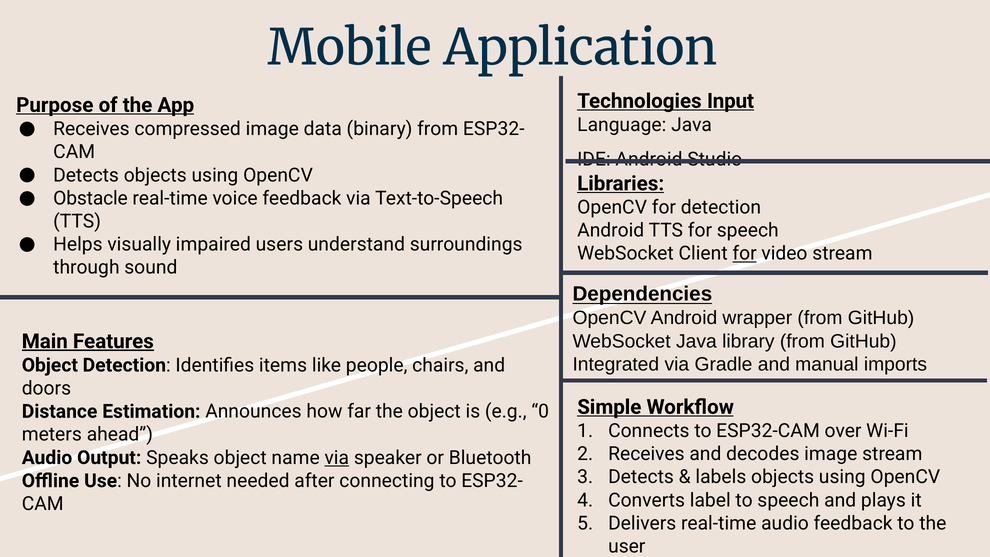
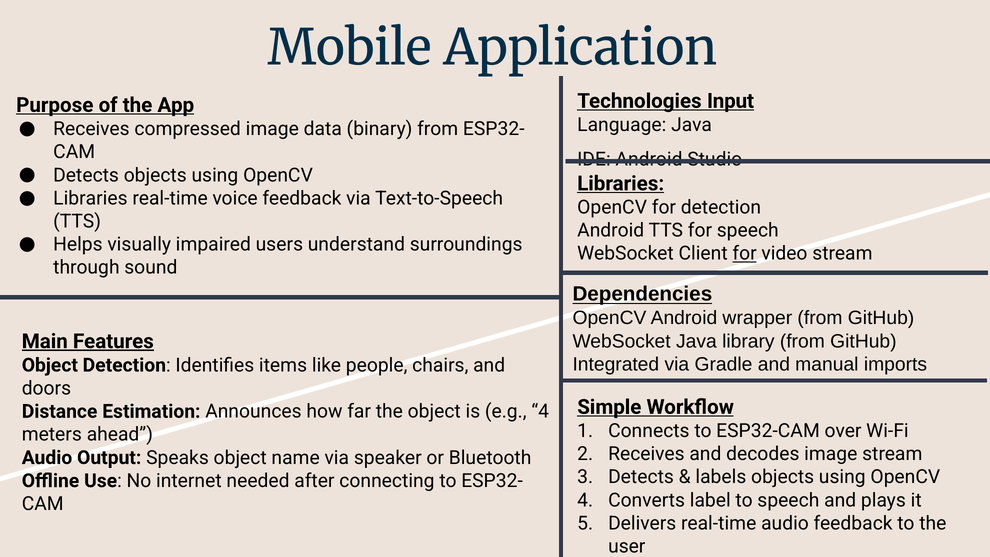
Obstacle: Obstacle -> Libraries (90, 198)
e.g 0: 0 -> 4 (540, 411)
via underline: present -> none (337, 458)
